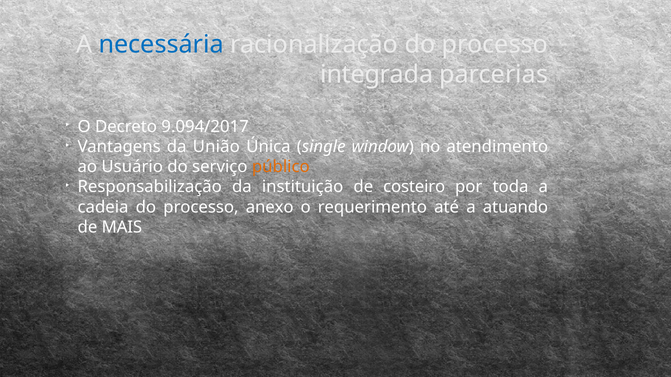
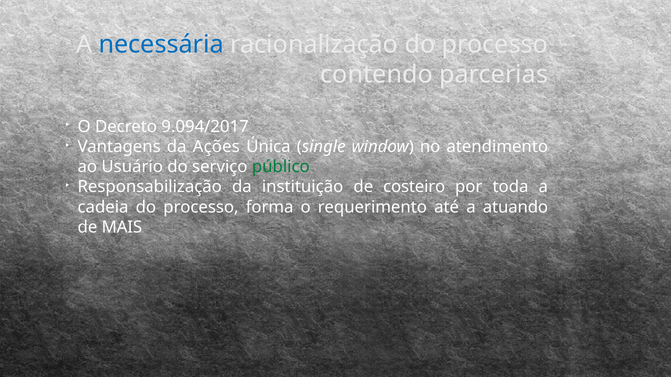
integrada: integrada -> contendo (377, 74)
União: União -> Ações (216, 147)
público colour: orange -> green (281, 167)
anexo: anexo -> forma (270, 207)
